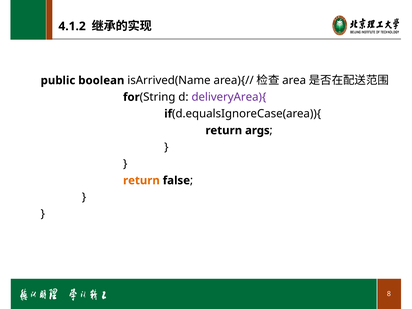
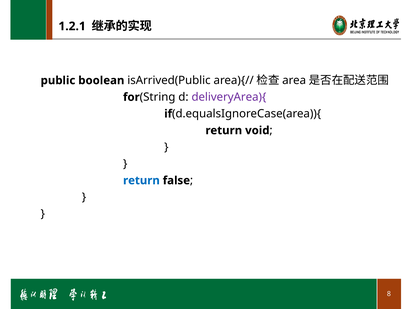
4.1.2: 4.1.2 -> 1.2.1 (72, 26)
isArrived(Name: isArrived(Name -> isArrived(Public (169, 80)
args: args -> void (257, 130)
return colour: orange -> blue (141, 180)
